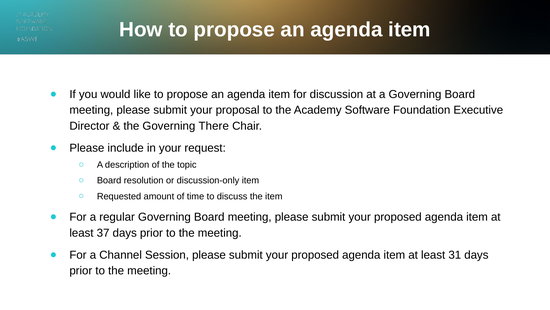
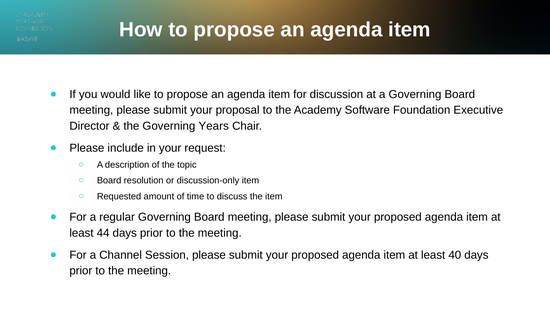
There: There -> Years (214, 126)
37: 37 -> 44 (103, 232)
31: 31 -> 40 (455, 254)
